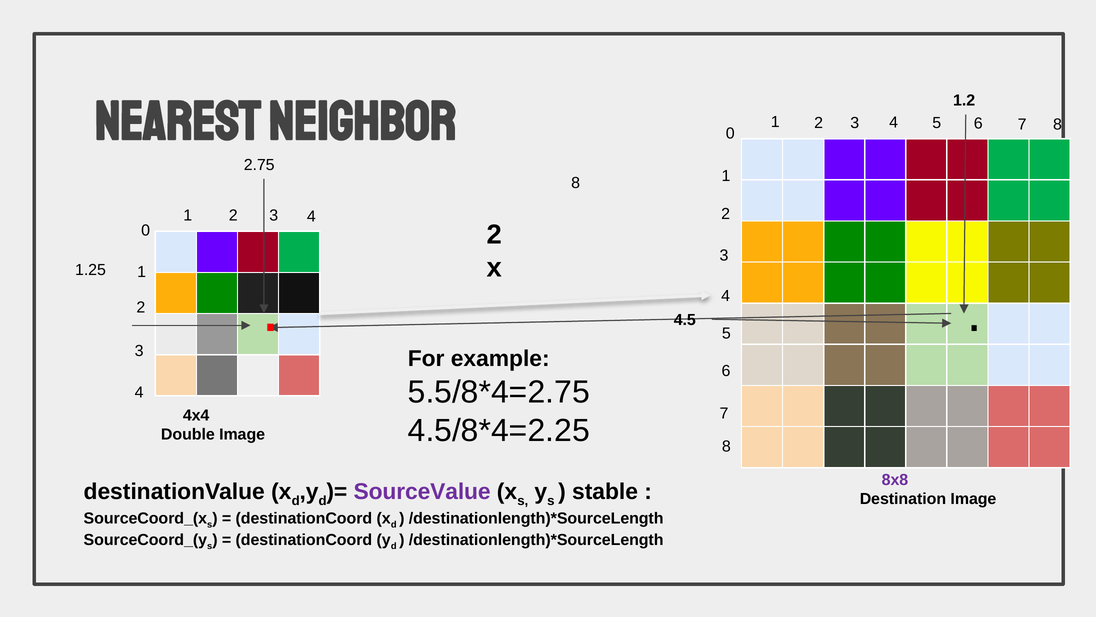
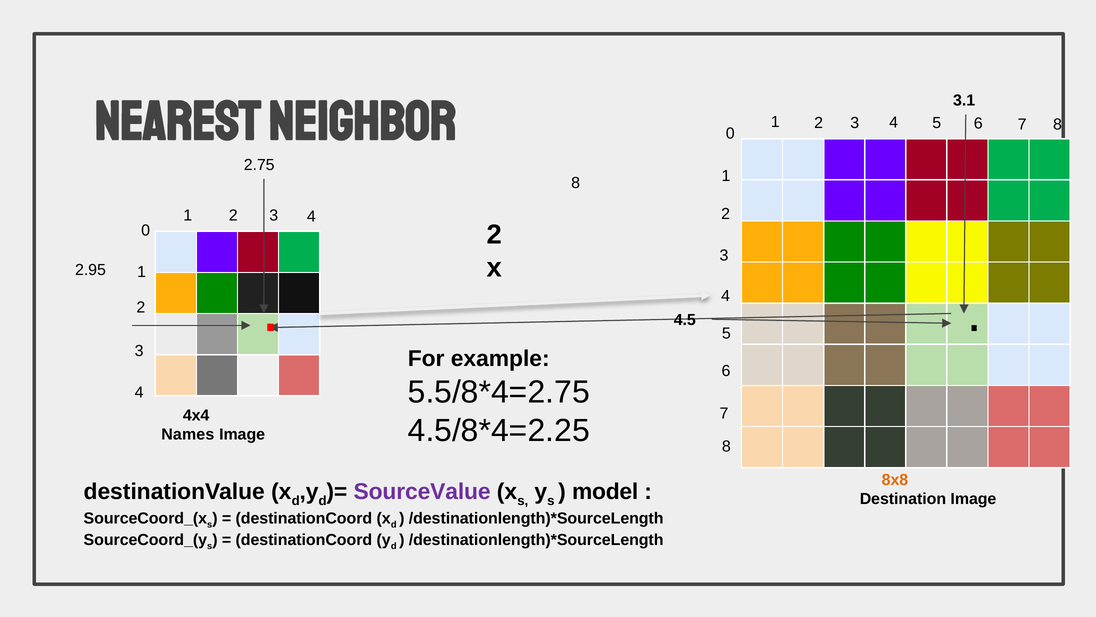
1.2: 1.2 -> 3.1 (964, 101)
1.25: 1.25 -> 2.95 (90, 270)
Double: Double -> Names (188, 434)
8x8 colour: purple -> orange (895, 480)
stable: stable -> model (605, 491)
